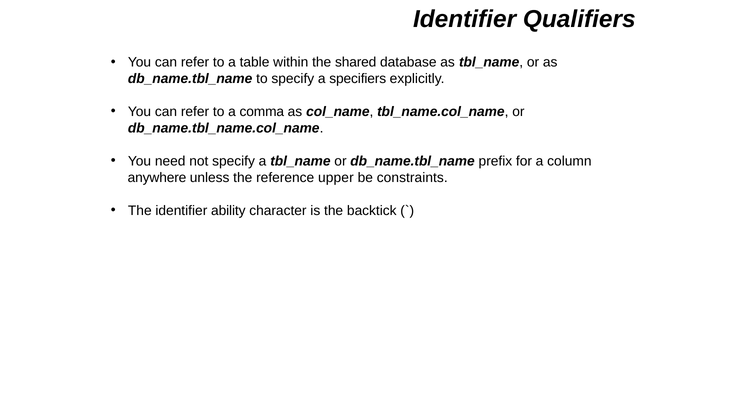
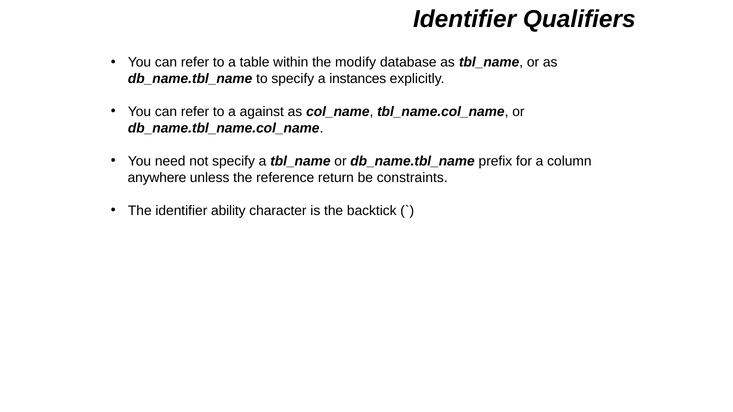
shared: shared -> modify (356, 62)
specifiers: specifiers -> instances (358, 79)
comma: comma -> against (262, 112)
upper: upper -> return (336, 178)
